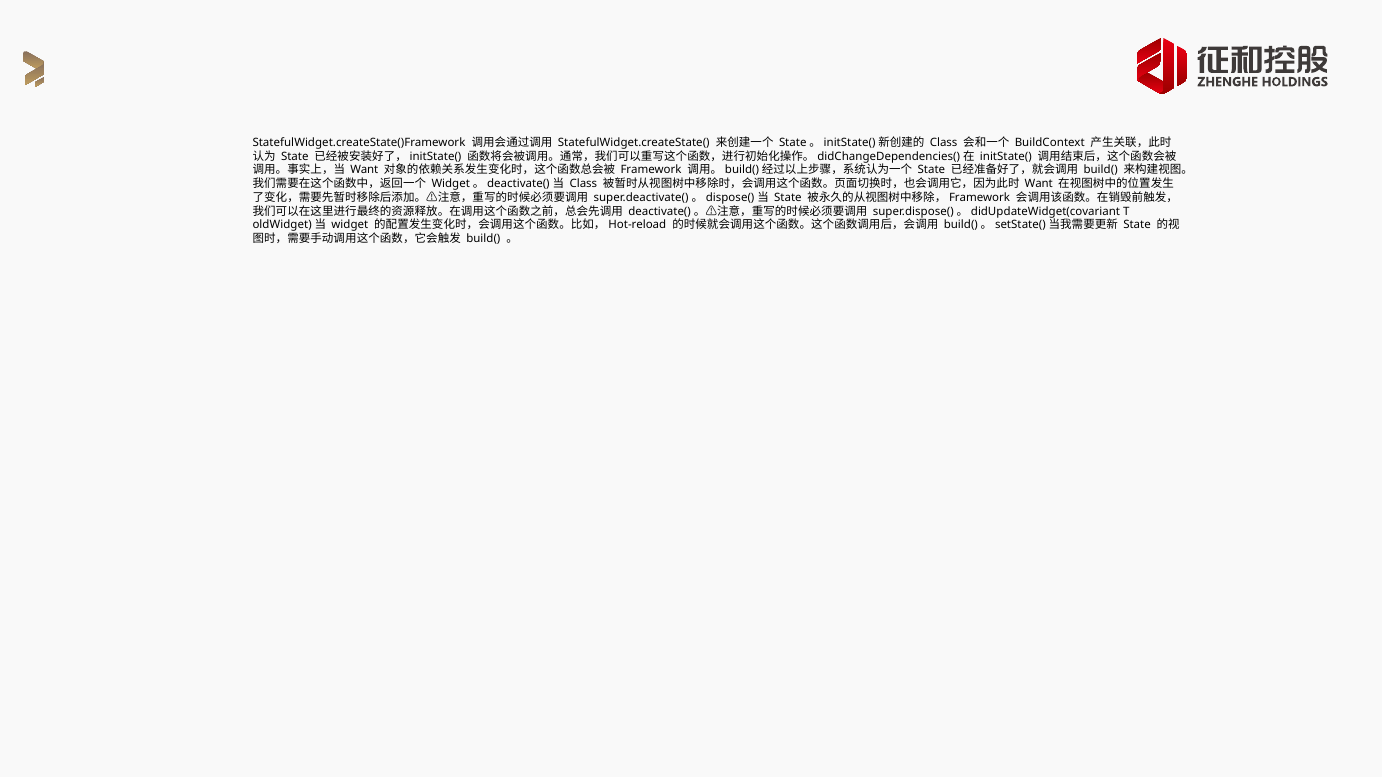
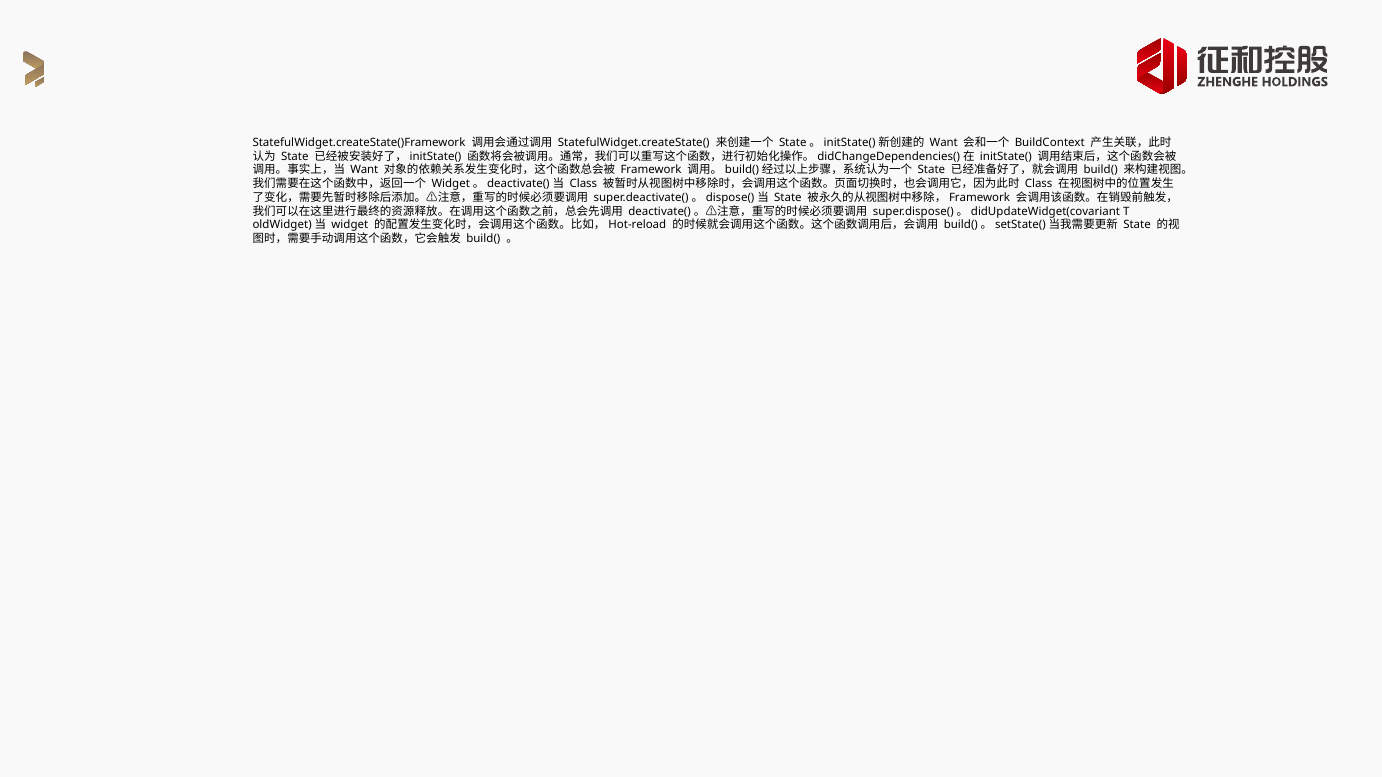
Class: Class -> Want (944, 143)
Want: Want -> Class (1039, 184)
